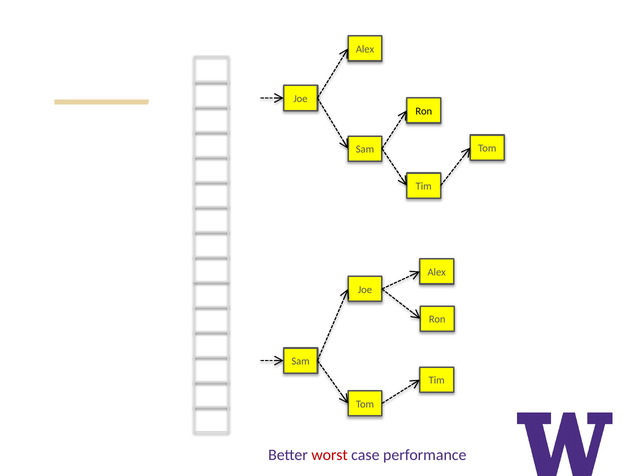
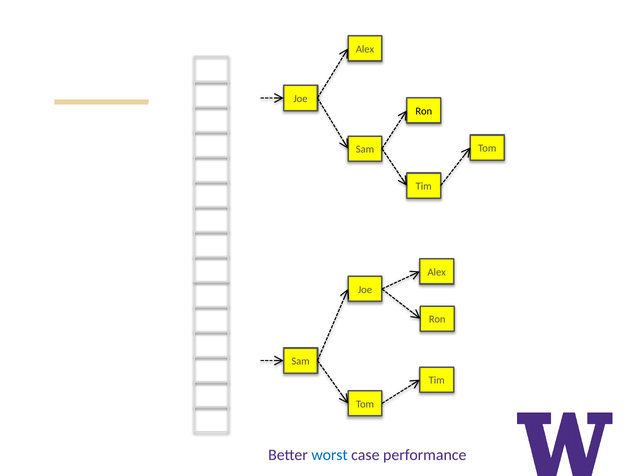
worst colour: red -> blue (330, 455)
